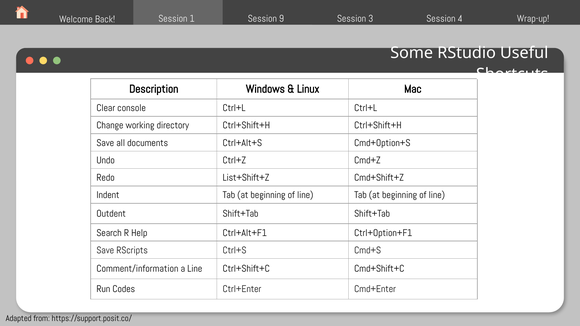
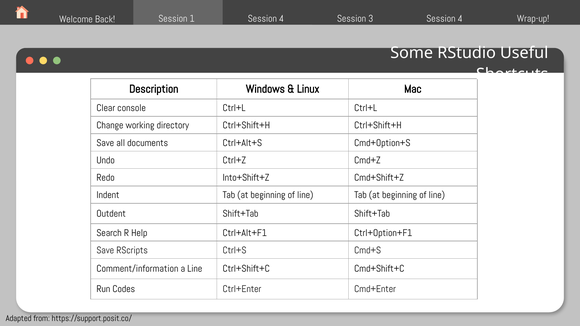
Back Session 9: 9 -> 4 (282, 19)
List+Shift+Z: List+Shift+Z -> Into+Shift+Z (246, 178)
